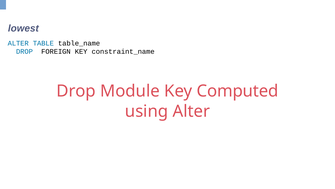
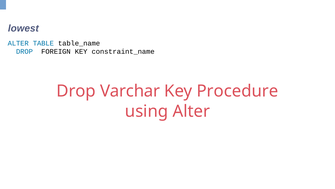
Module: Module -> Varchar (130, 91)
Computed: Computed -> Procedure (237, 91)
